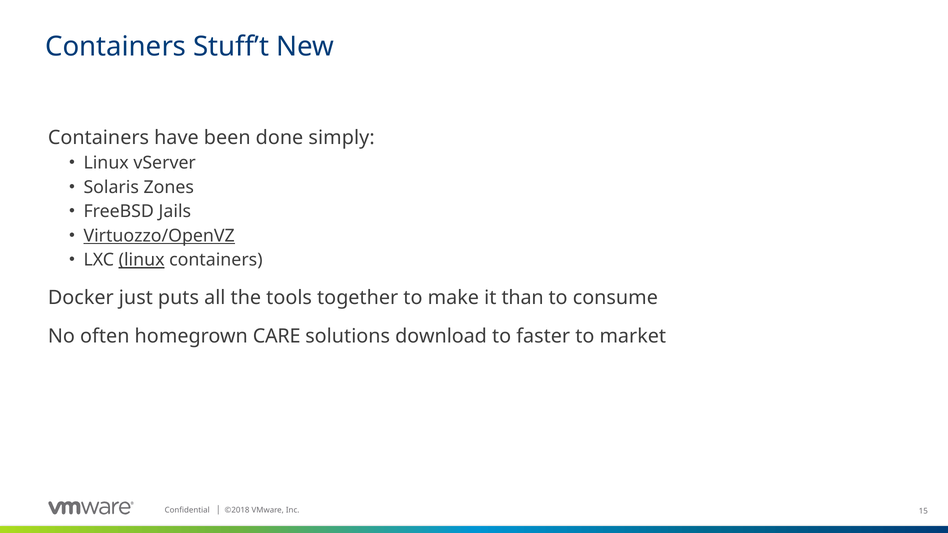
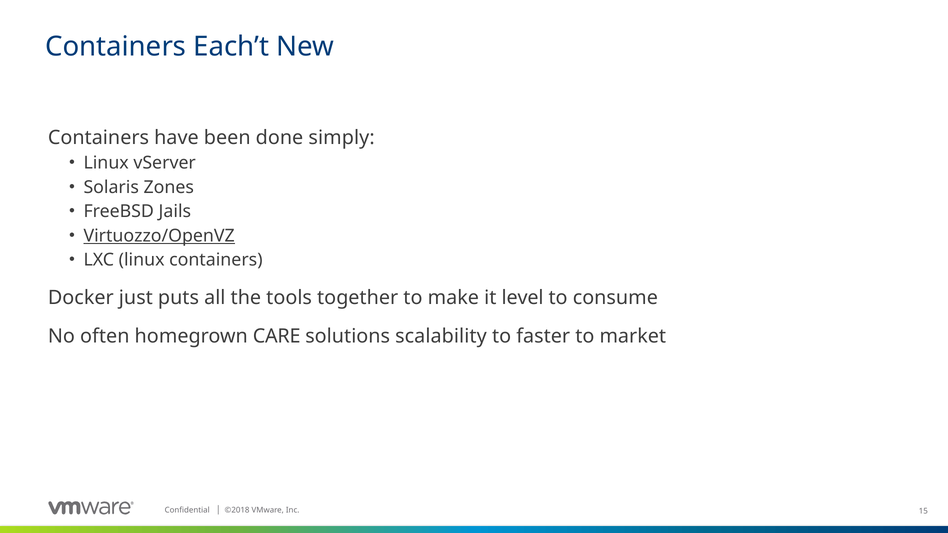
Stuff’t: Stuff’t -> Each’t (231, 47)
linux underline: present -> none (142, 260)
than: than -> level (523, 298)
download: download -> scalability (441, 336)
